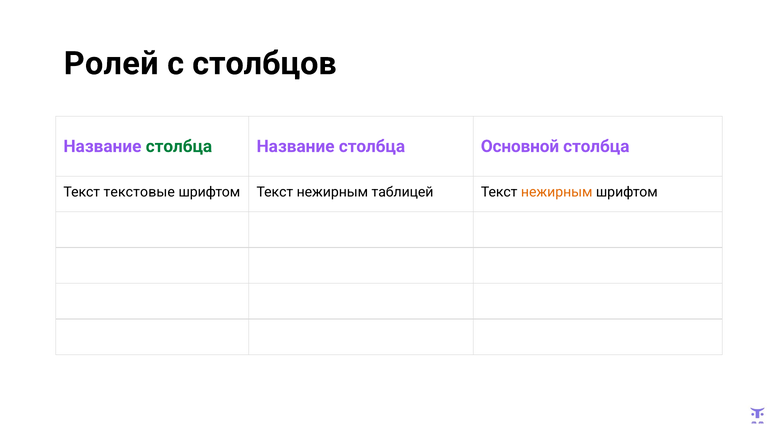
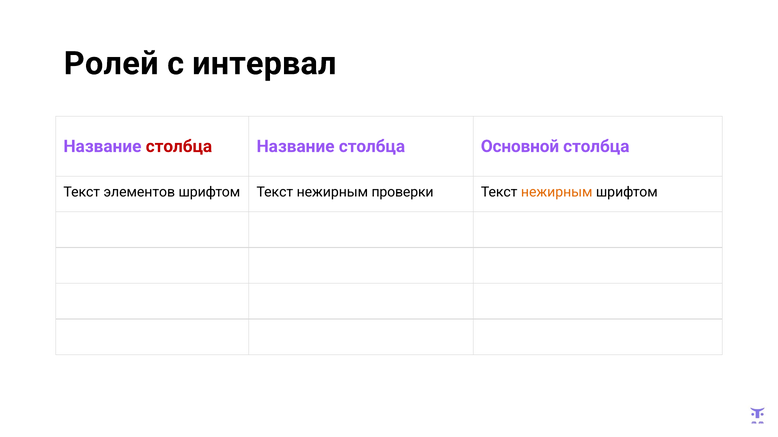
столбцов: столбцов -> интервал (264, 64)
столбца colour: green -> red (179, 147)
текстовые: текстовые -> элементов (139, 192)
таблицей: таблицей -> проверки (403, 192)
